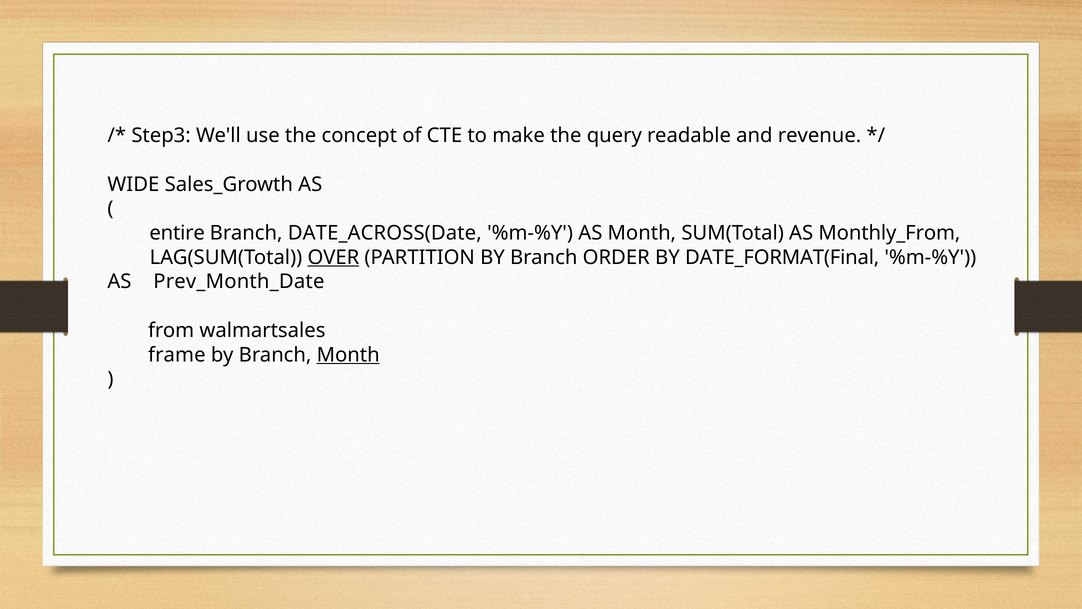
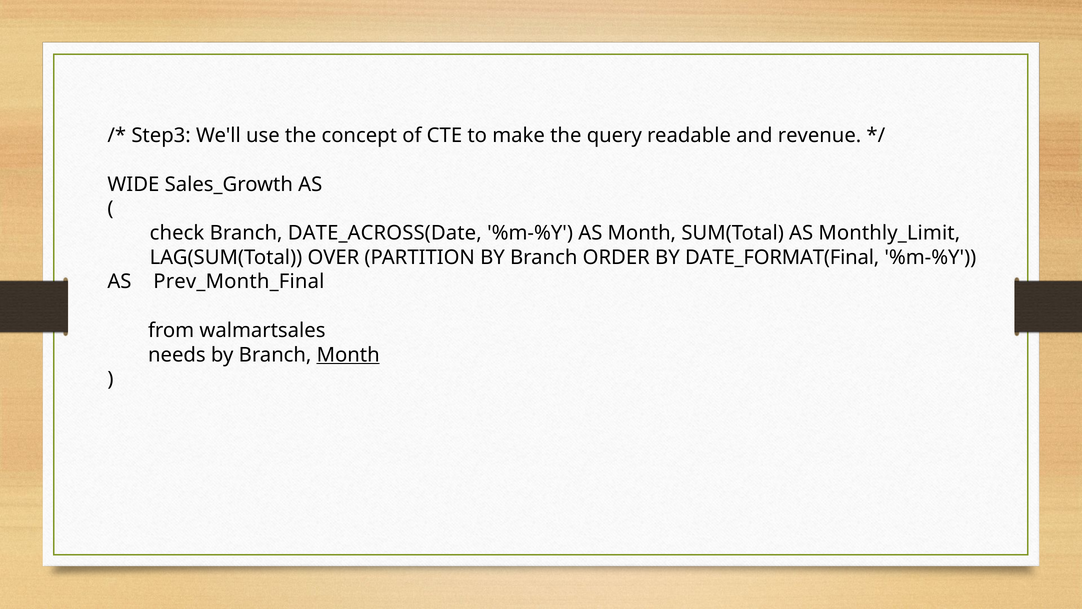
entire: entire -> check (177, 233)
Monthly_From: Monthly_From -> Monthly_Limit (889, 233)
OVER underline: present -> none (333, 257)
Prev_Month_Date: Prev_Month_Date -> Prev_Month_Final (239, 282)
frame: frame -> needs (177, 355)
